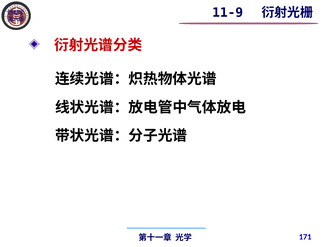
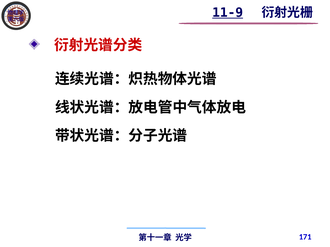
11-9 underline: none -> present (228, 13)
